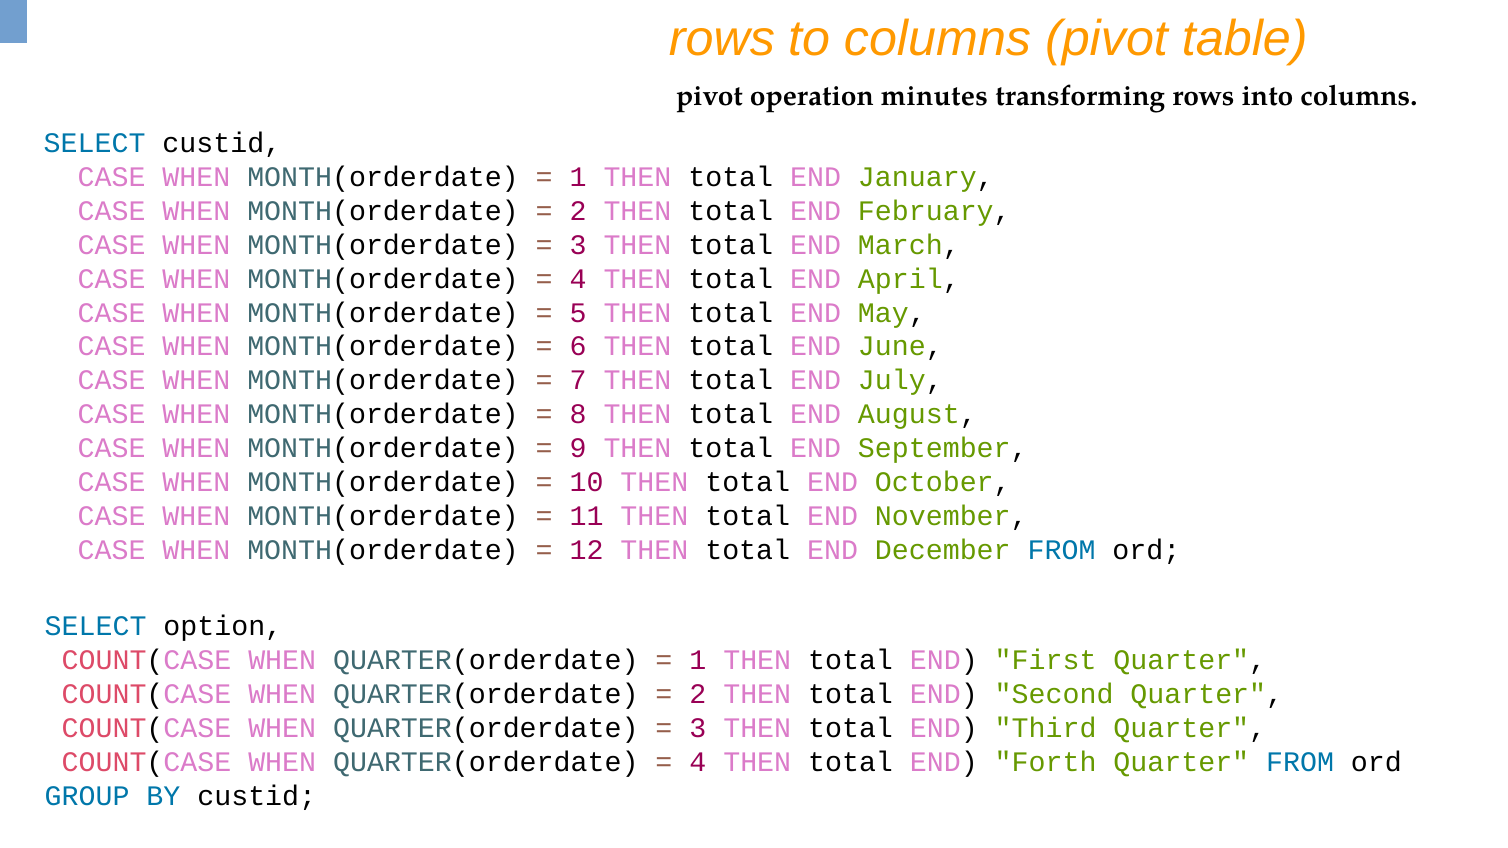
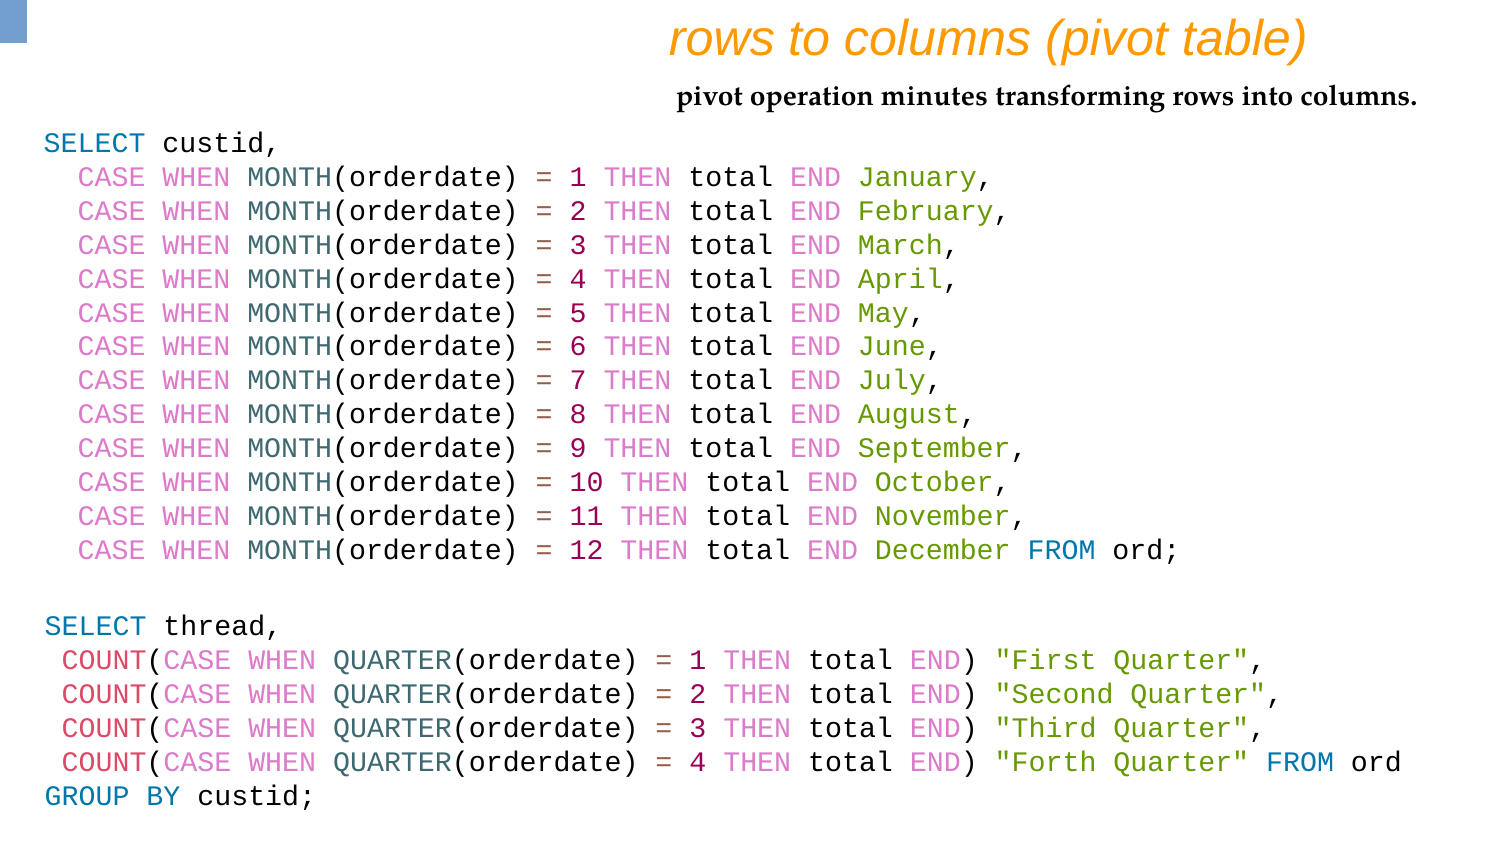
option: option -> thread (223, 627)
